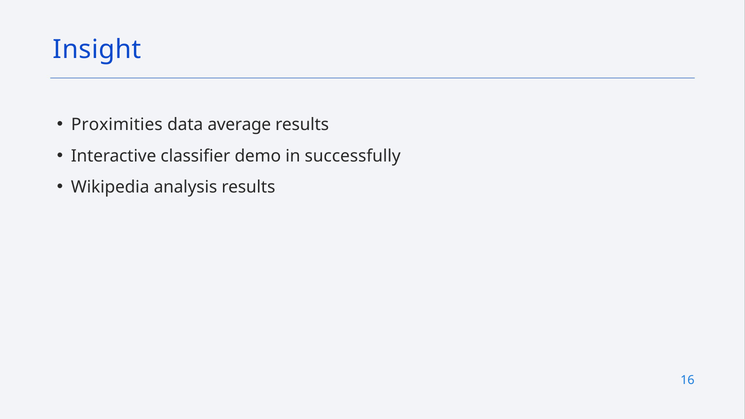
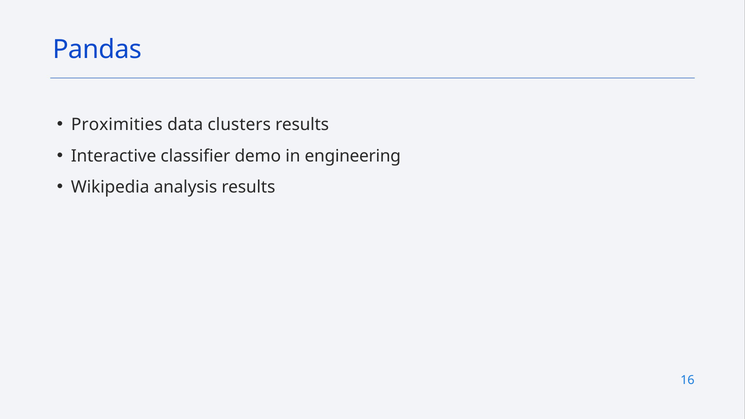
Insight: Insight -> Pandas (97, 50)
average: average -> clusters (239, 125)
successfully: successfully -> engineering (353, 156)
